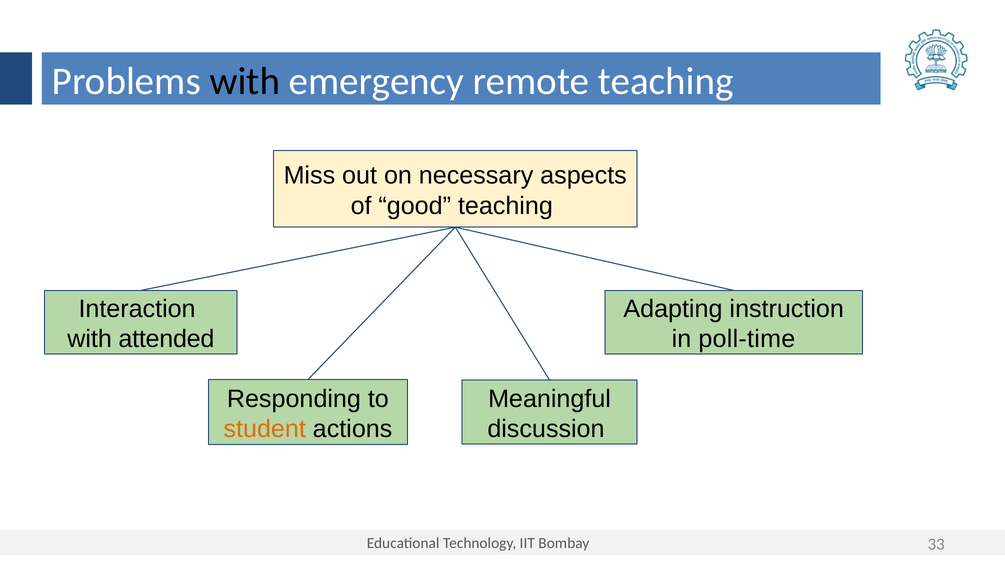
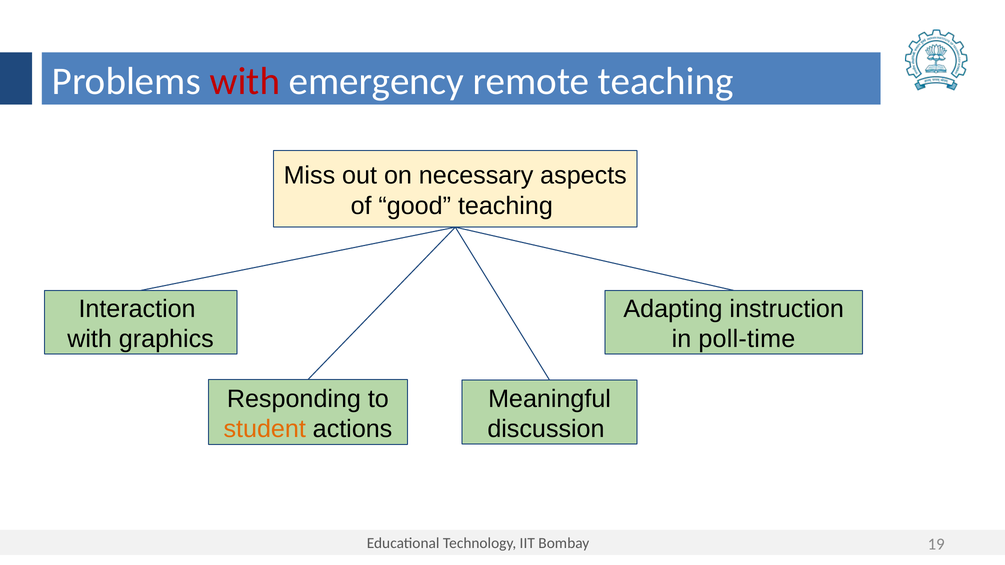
with colour: black -> red (245, 81)
attended: attended -> graphics (166, 339)
33: 33 -> 19 (936, 545)
